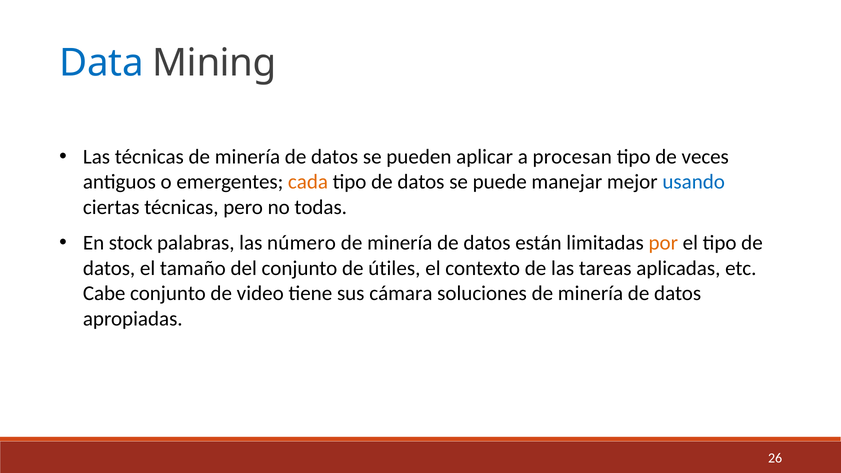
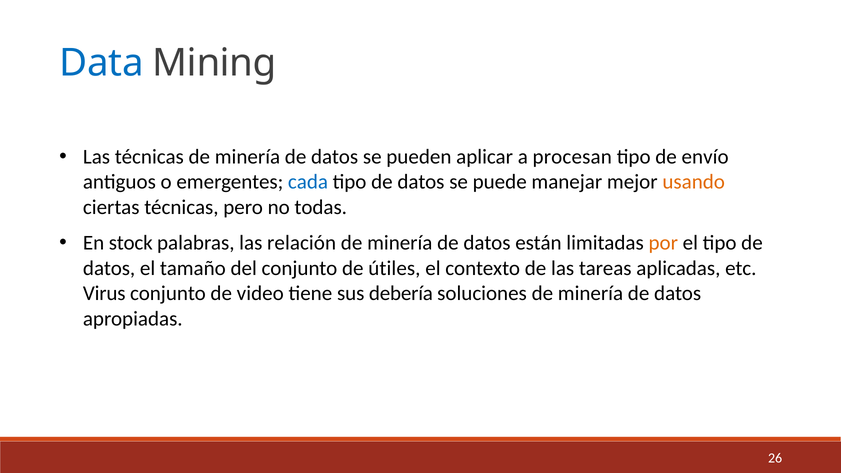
veces: veces -> envío (705, 157)
cada colour: orange -> blue (308, 182)
usando colour: blue -> orange (694, 182)
número: número -> relación (302, 243)
Cabe: Cabe -> Virus (104, 294)
cámara: cámara -> debería (401, 294)
